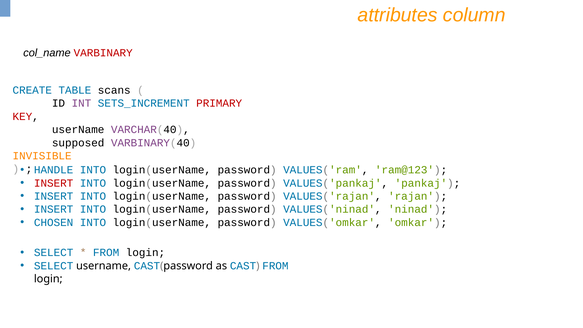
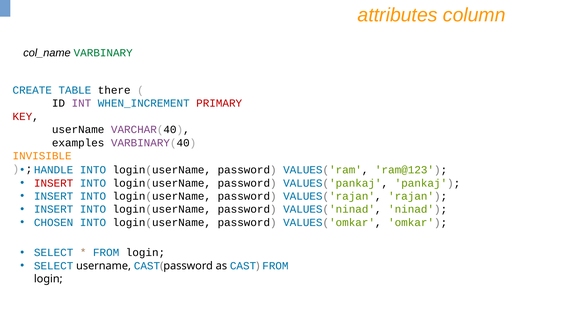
VARBINARY colour: red -> green (103, 53)
scans: scans -> there (114, 90)
SETS_INCREMENT: SETS_INCREMENT -> WHEN_INCREMENT (144, 103)
supposed: supposed -> examples (78, 143)
